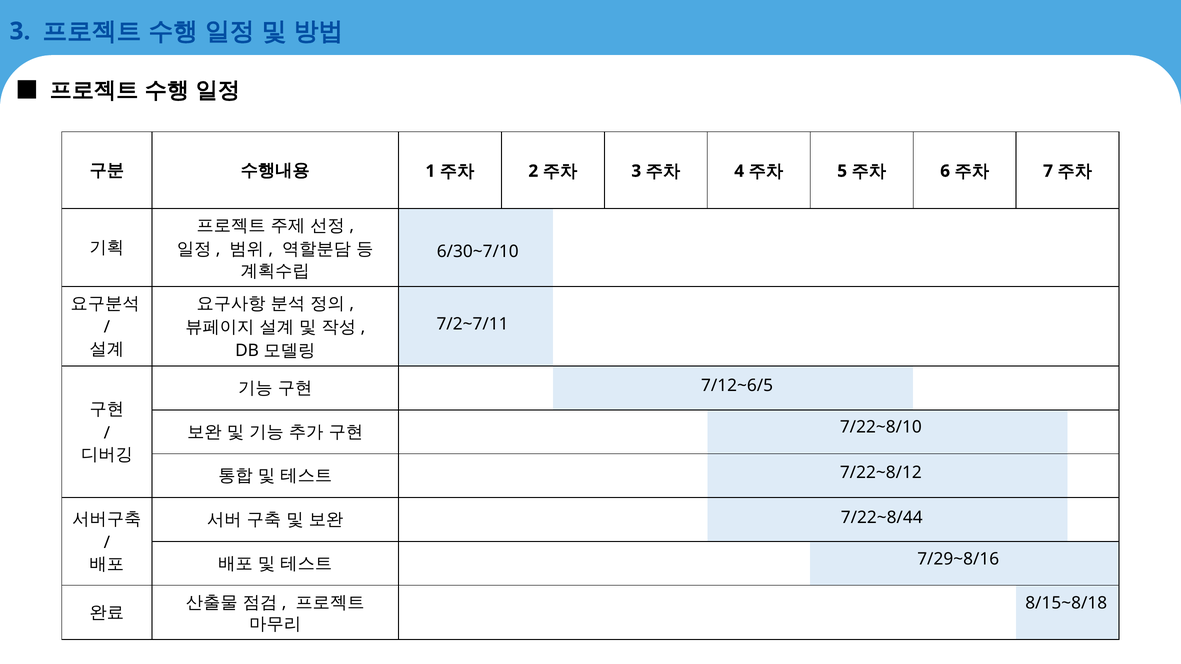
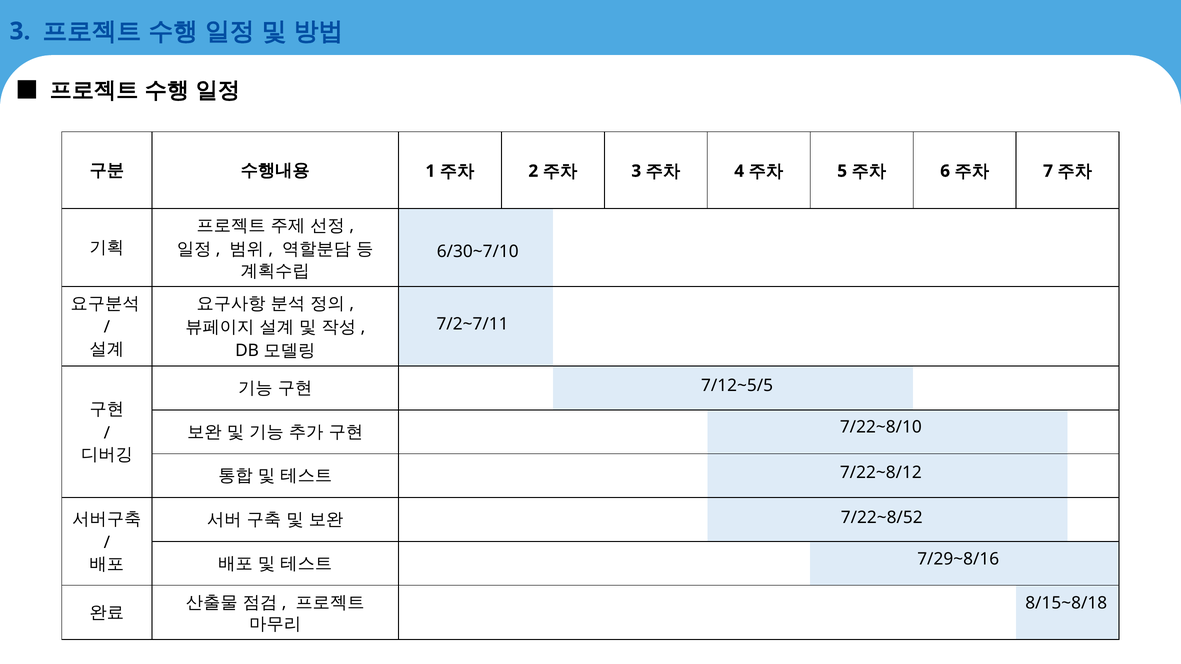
7/12~6/5: 7/12~6/5 -> 7/12~5/5 (737, 386)
7/22~8/44: 7/22~8/44 -> 7/22~8/52 (882, 518)
